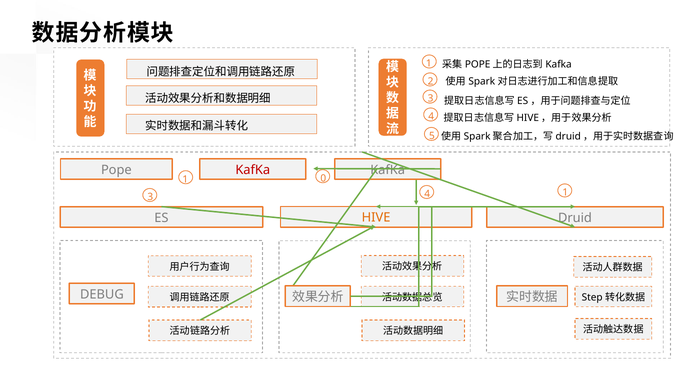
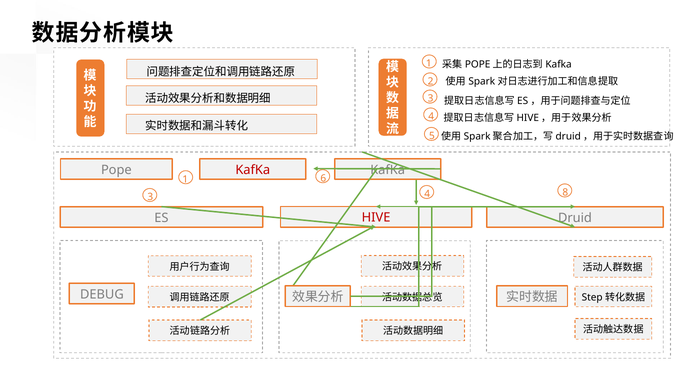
0: 0 -> 6 (323, 178)
4 1: 1 -> 8 (565, 192)
HIVE colour: orange -> red (376, 217)
